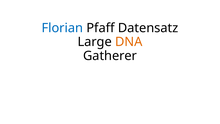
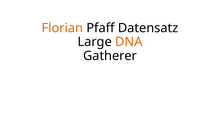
Florian colour: blue -> orange (62, 28)
